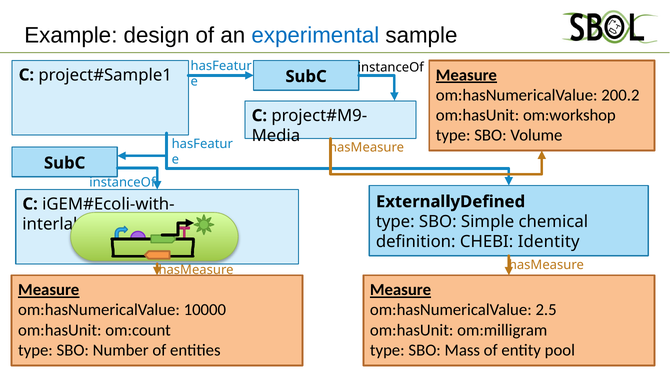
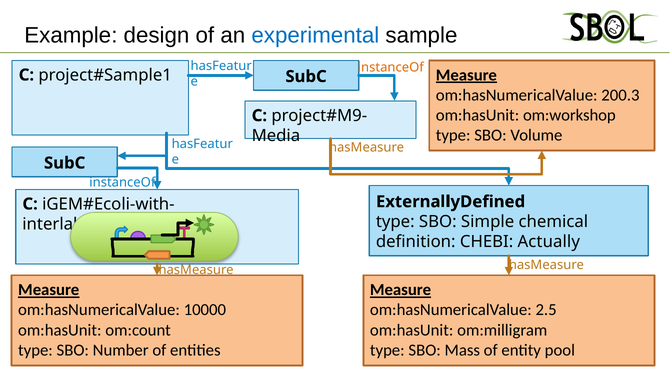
instanceOf colour: black -> orange (391, 68)
200.2: 200.2 -> 200.3 (620, 95)
Identity: Identity -> Actually (549, 242)
